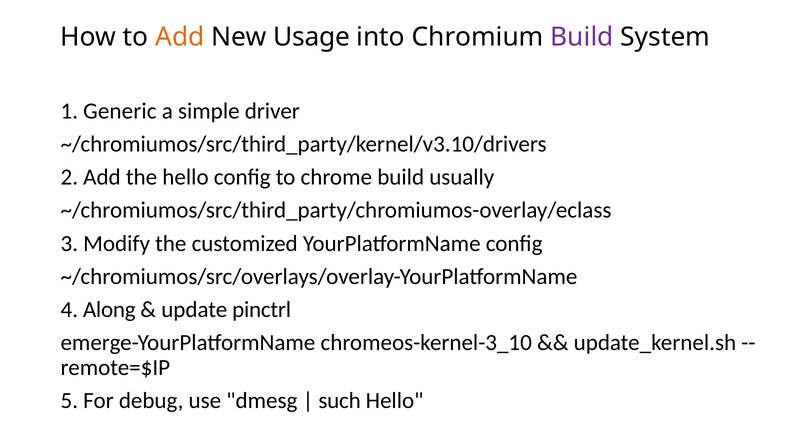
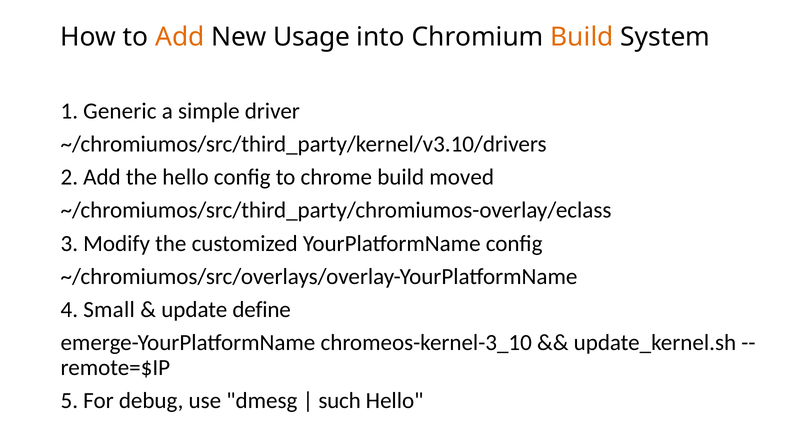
Build colour: purple -> orange (582, 37)
usually: usually -> moved (462, 177)
Along: Along -> Small (109, 310)
pinctrl: pinctrl -> define (262, 310)
